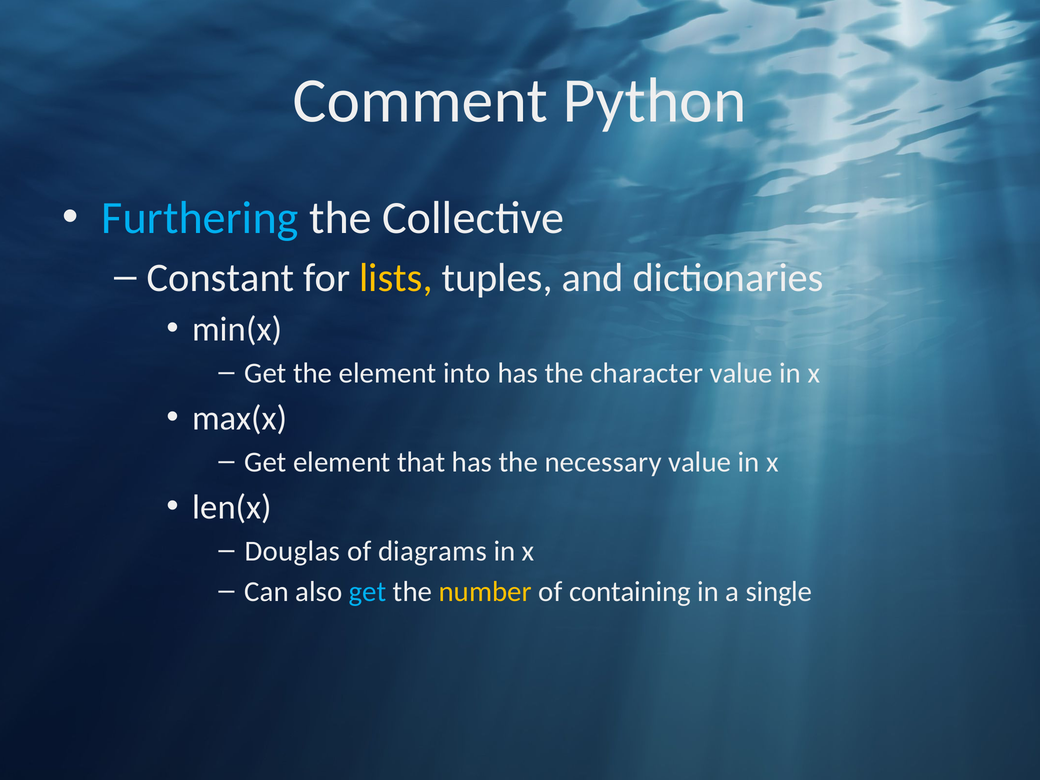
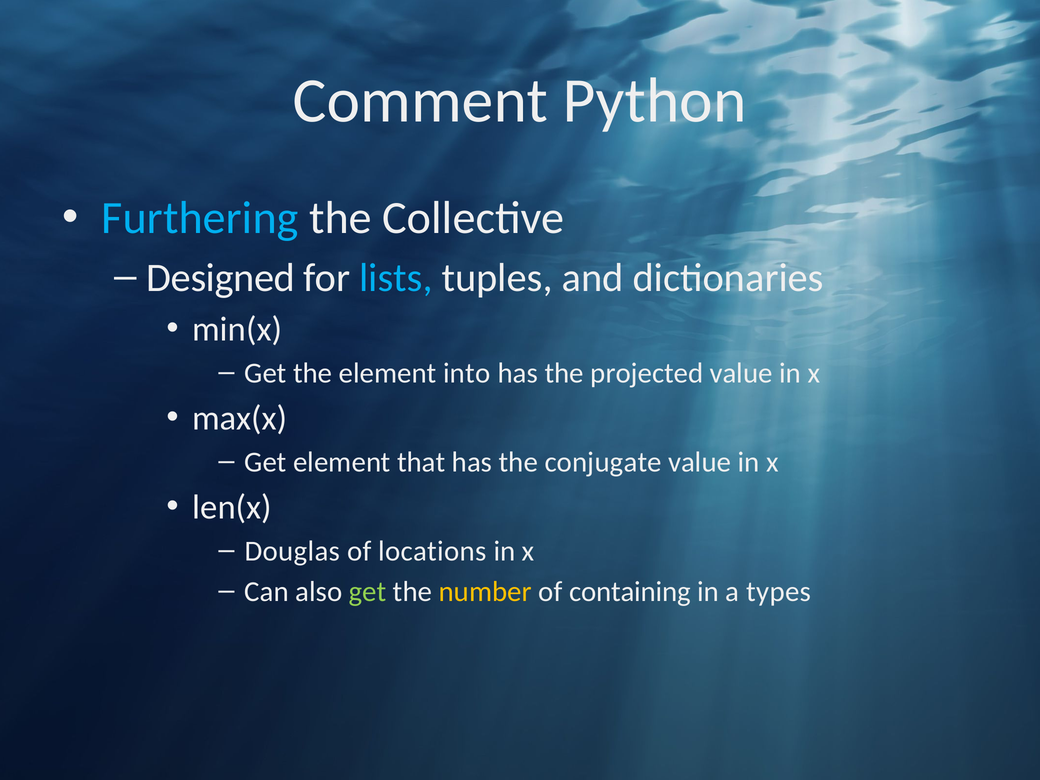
Constant: Constant -> Designed (221, 278)
lists colour: yellow -> light blue (396, 278)
character: character -> projected (647, 373)
necessary: necessary -> conjugate (603, 462)
diagrams: diagrams -> locations (432, 551)
get colour: light blue -> light green (368, 591)
single: single -> types (779, 591)
